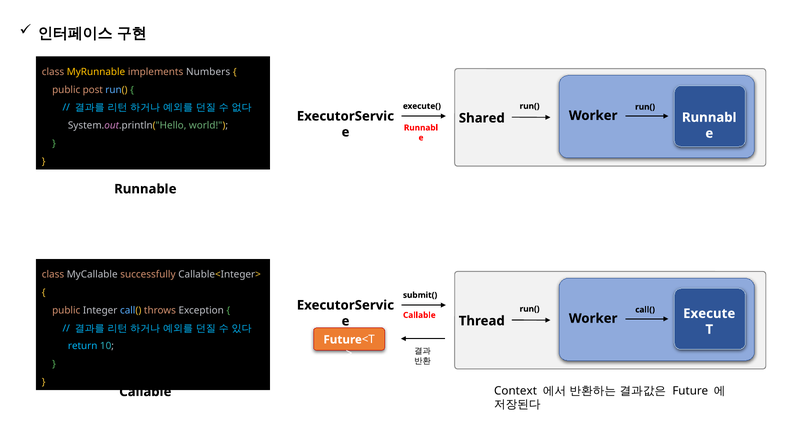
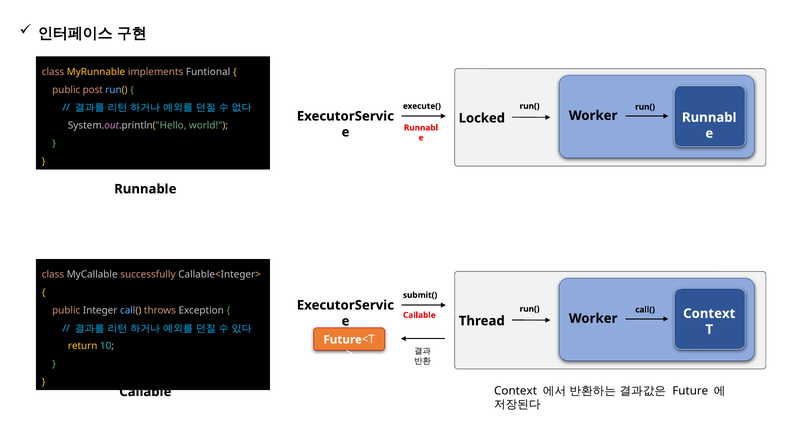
Numbers: Numbers -> Funtional (208, 72)
Shared: Shared -> Locked (482, 118)
Worker Execute: Execute -> Context (709, 314)
return colour: light blue -> yellow (83, 346)
